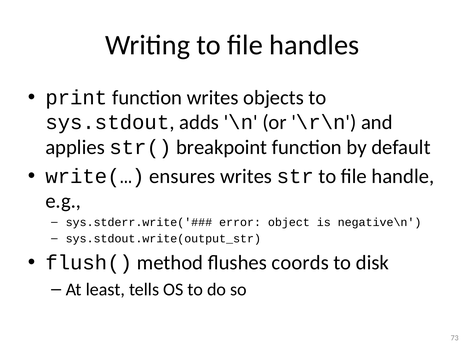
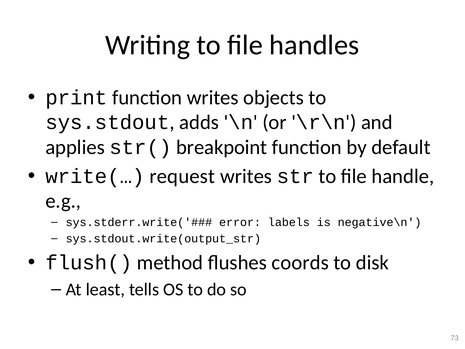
ensures: ensures -> request (182, 176)
object: object -> labels (289, 222)
